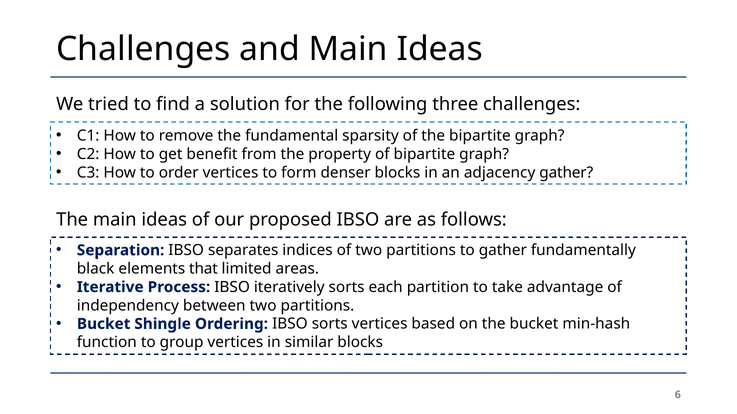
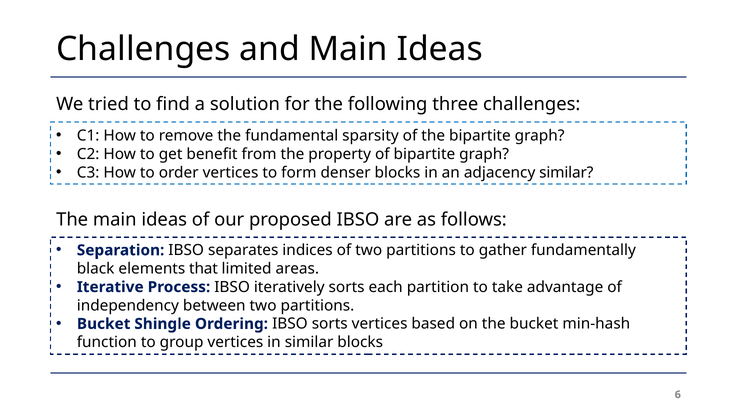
adjacency gather: gather -> similar (566, 173)
